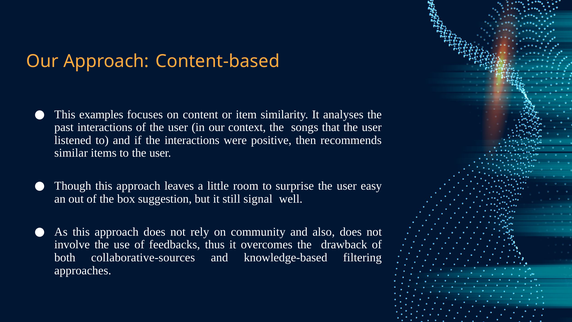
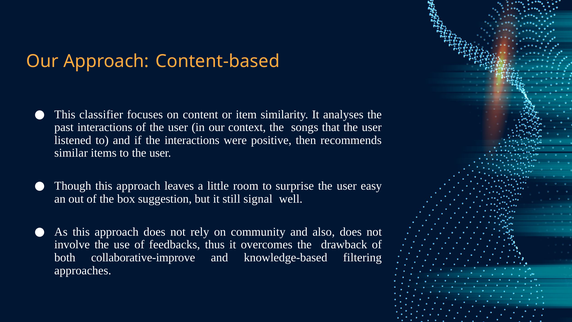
examples: examples -> classifier (101, 114)
collaborative-sources: collaborative-sources -> collaborative-improve (143, 257)
